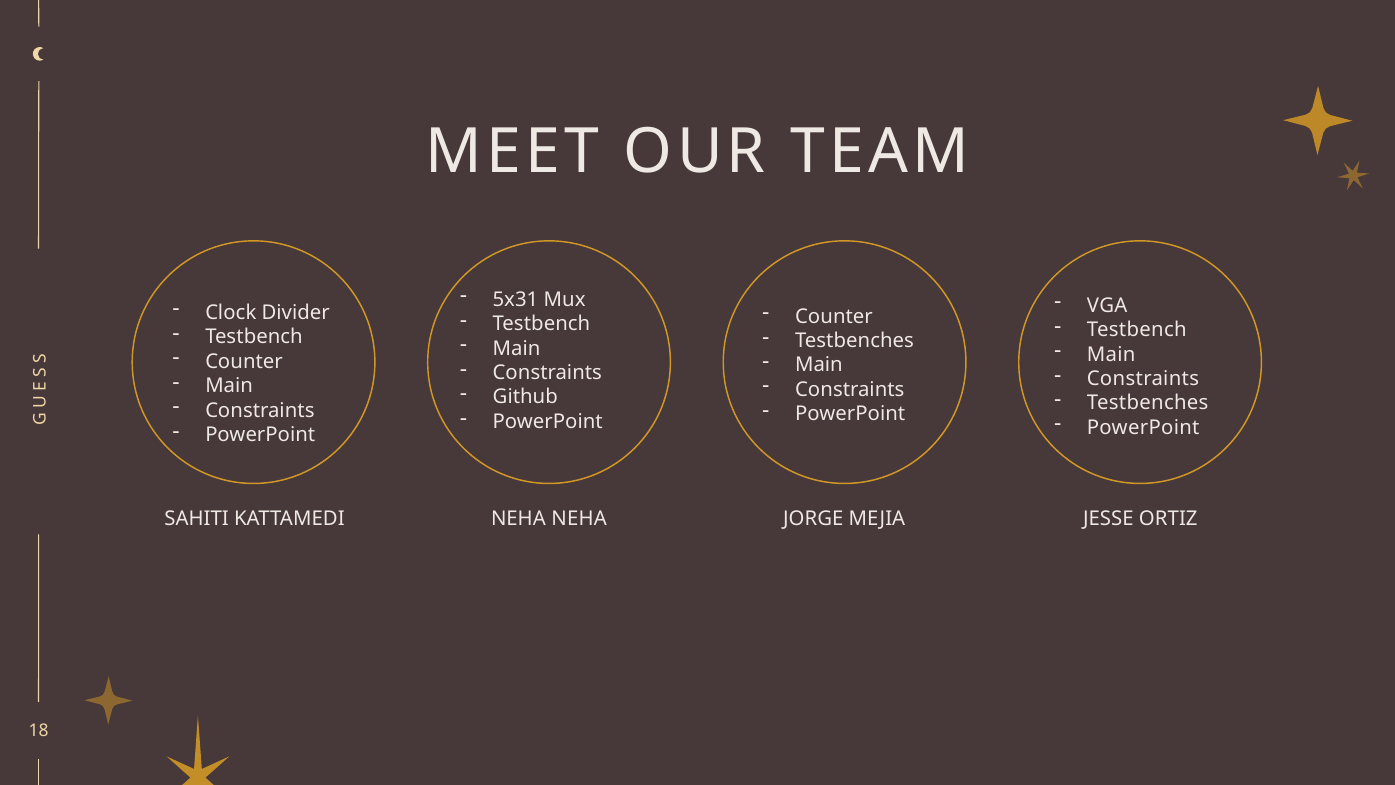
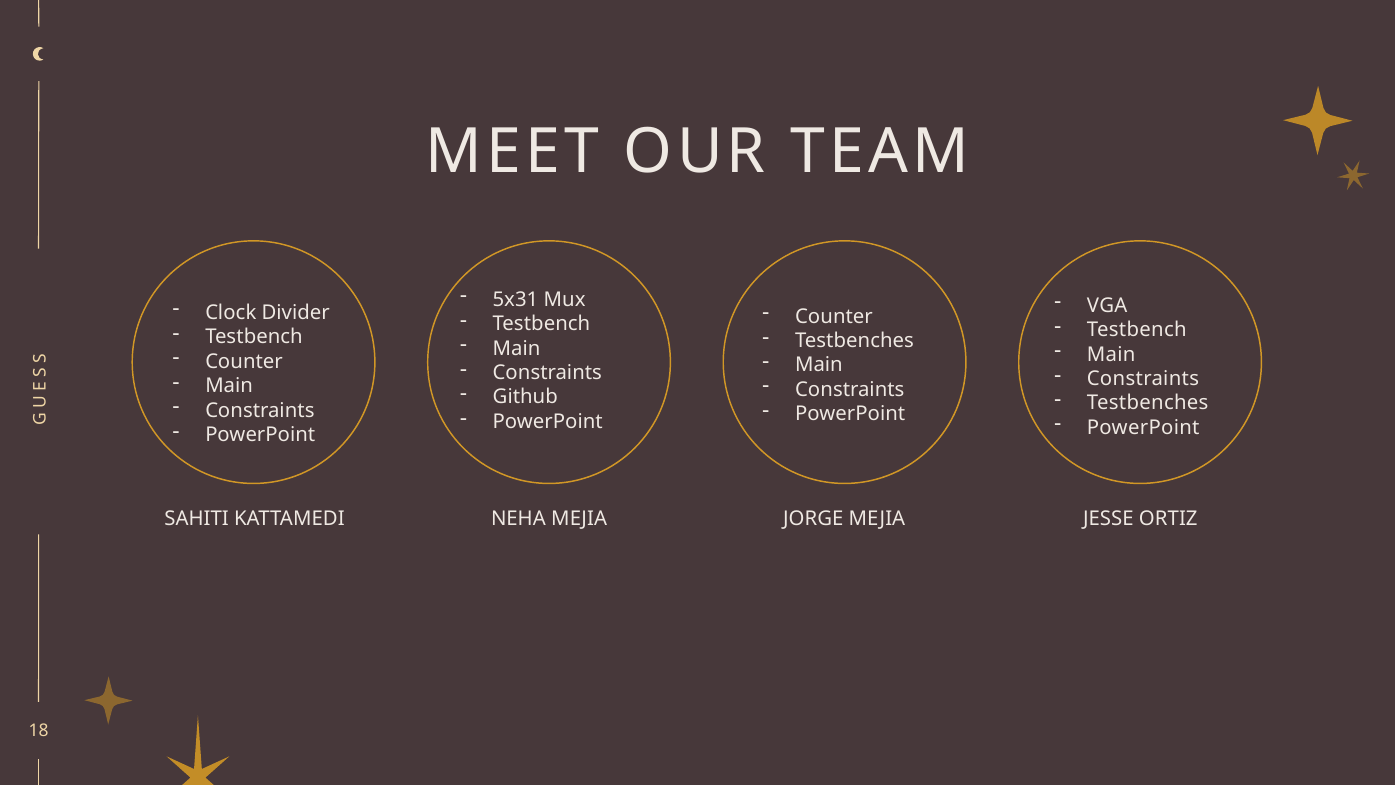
NEHA NEHA: NEHA -> MEJIA (579, 519)
